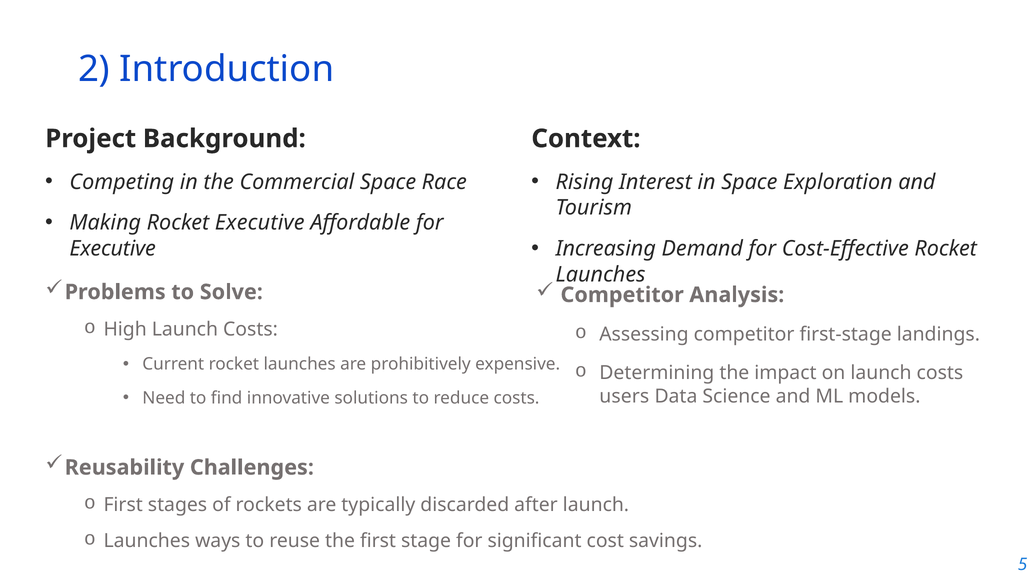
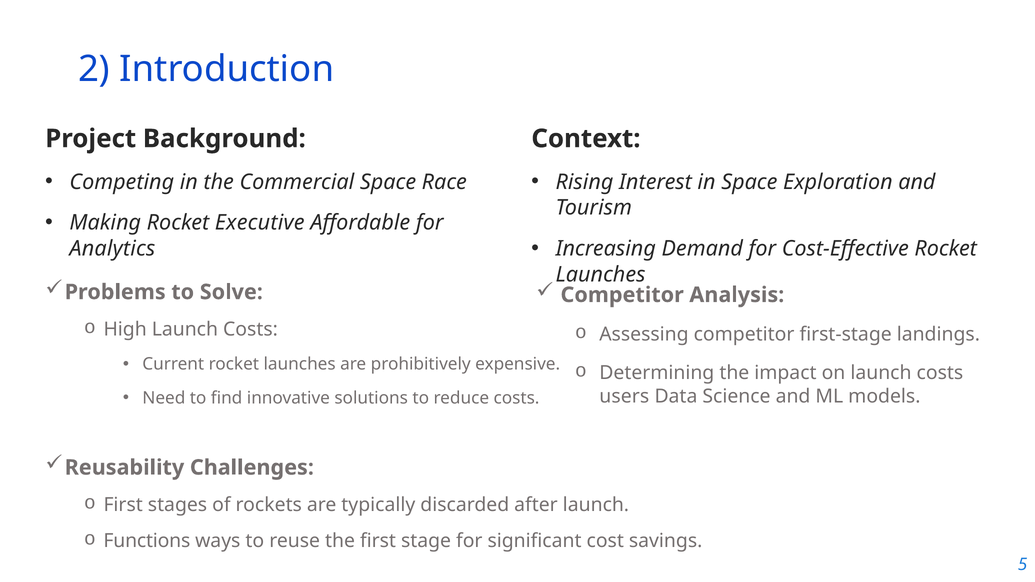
Executive: Executive -> Analytics (112, 249)
Launches: Launches -> Functions (147, 541)
